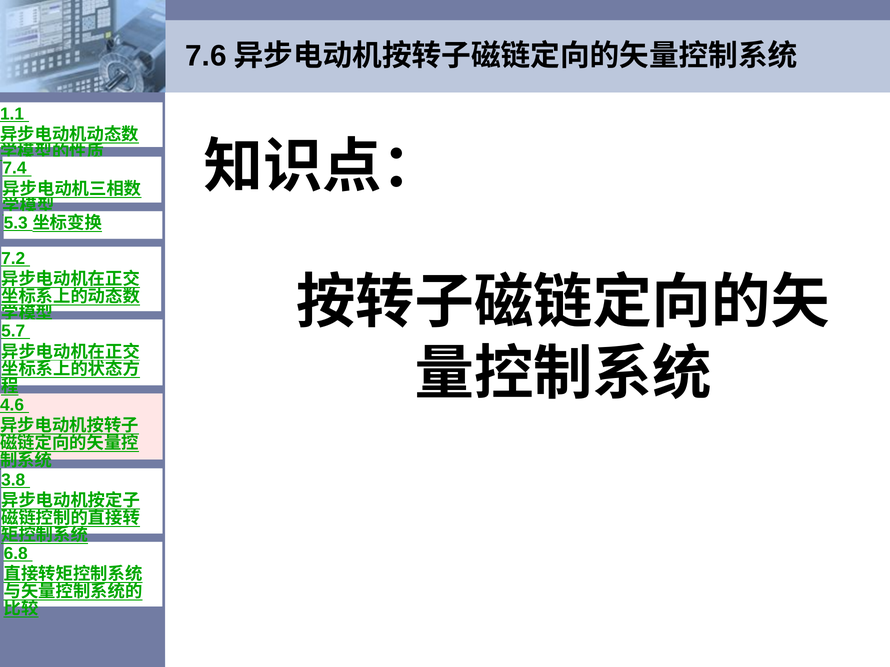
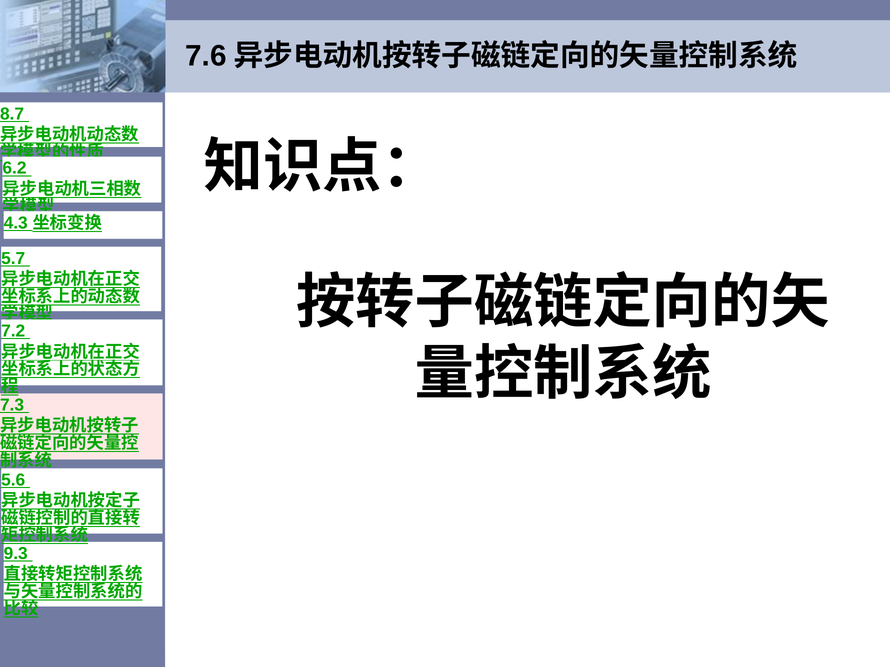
1.1: 1.1 -> 8.7 (12, 114)
7.4: 7.4 -> 6.2 (14, 168)
5.3: 5.3 -> 4.3 (16, 223)
7.2: 7.2 -> 5.7 (13, 259)
5.7: 5.7 -> 7.2 (13, 331)
4.6: 4.6 -> 7.3 (12, 405)
3.8: 3.8 -> 5.6 (13, 480)
6.8: 6.8 -> 9.3 (16, 554)
